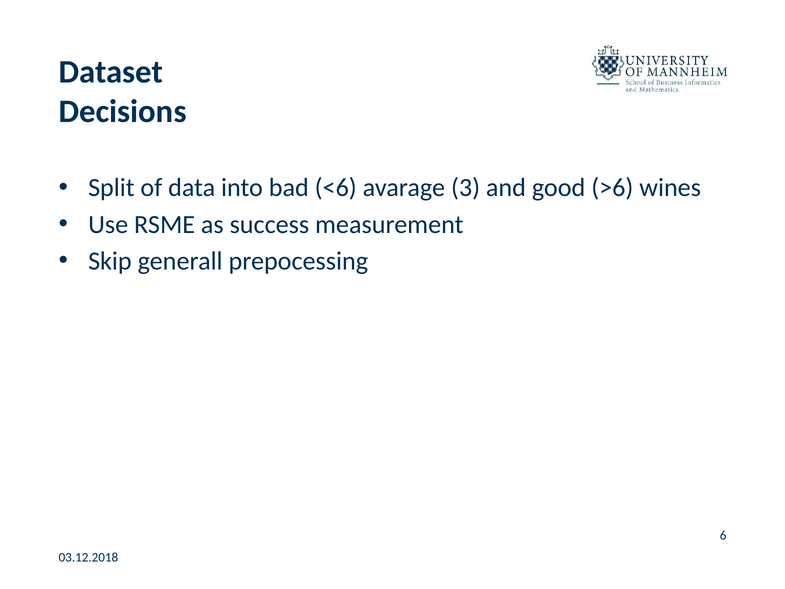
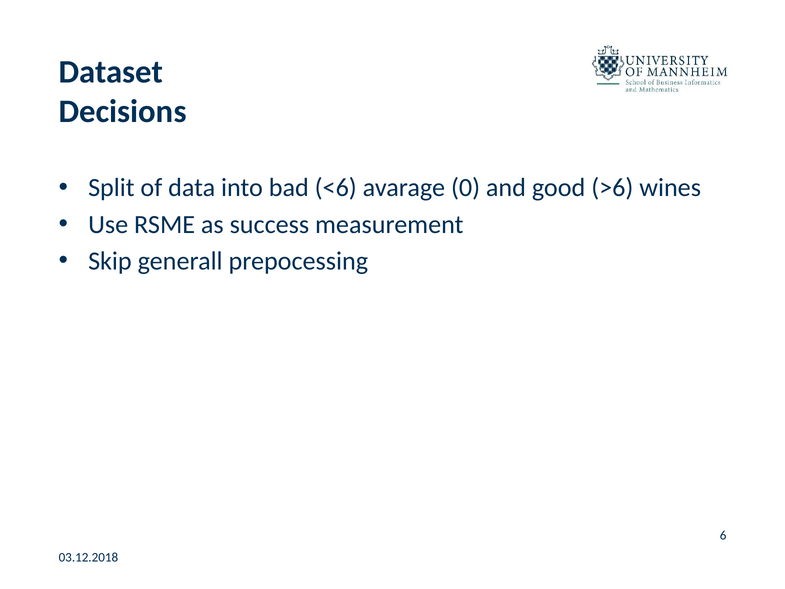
3: 3 -> 0 (466, 188)
